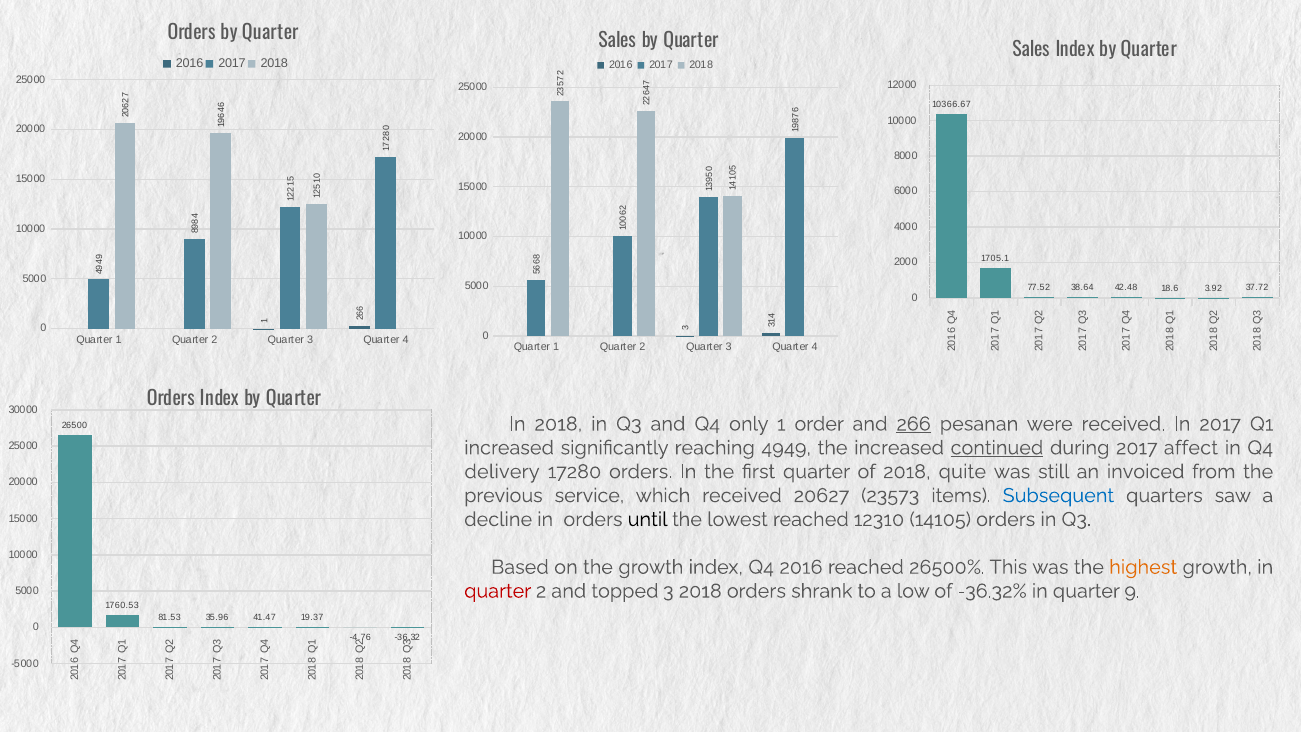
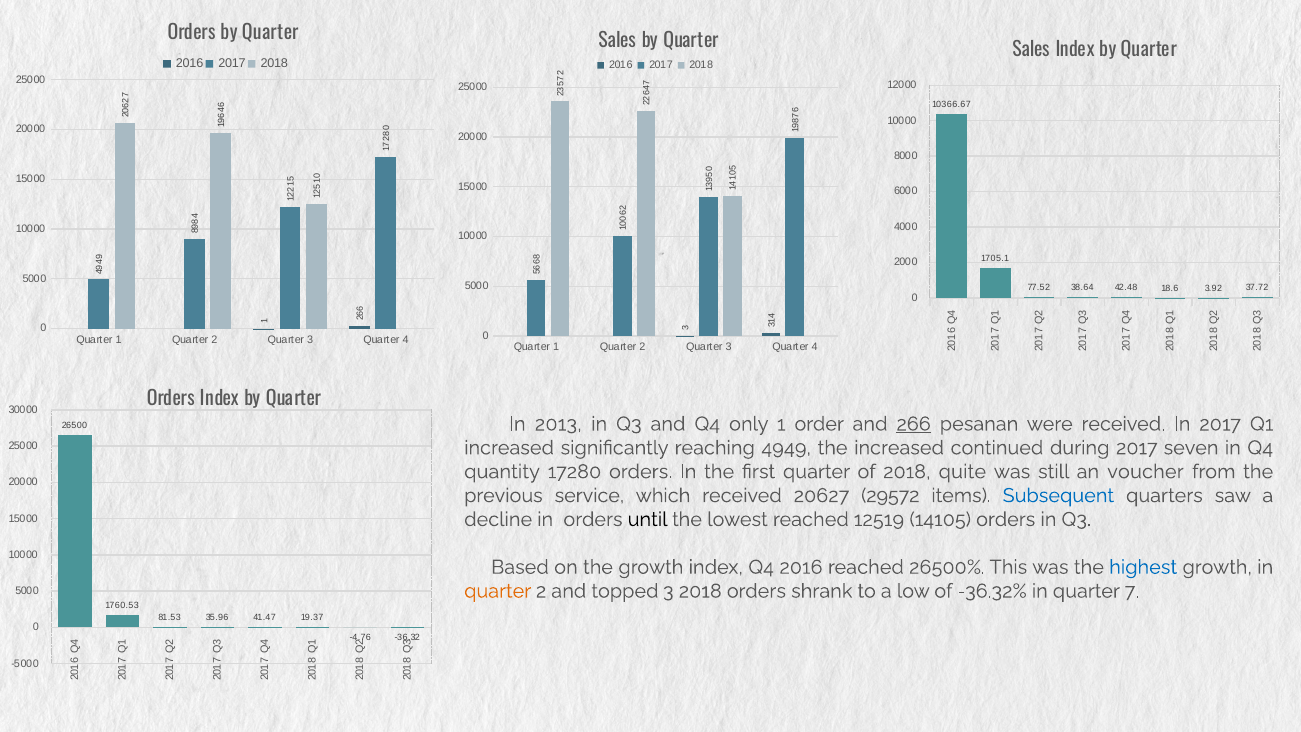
In 2018: 2018 -> 2013 (558, 424)
continued underline: present -> none (997, 448)
affect: affect -> seven (1191, 448)
delivery: delivery -> quantity (502, 472)
invoiced: invoiced -> voucher (1145, 472)
23573: 23573 -> 29572 (890, 495)
12310: 12310 -> 12519 (879, 519)
highest colour: orange -> blue (1143, 567)
quarter colour: red -> orange (498, 591)
quarter 9: 9 -> 7 (1132, 591)
